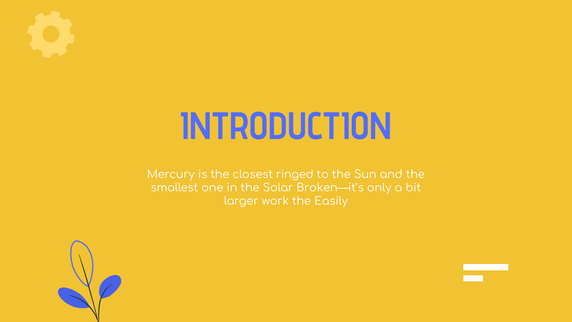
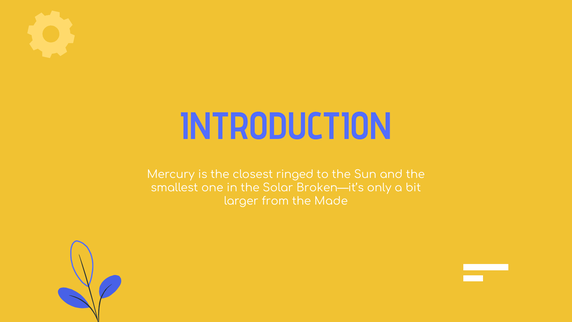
work: work -> from (275, 201)
Easily: Easily -> Made (331, 201)
